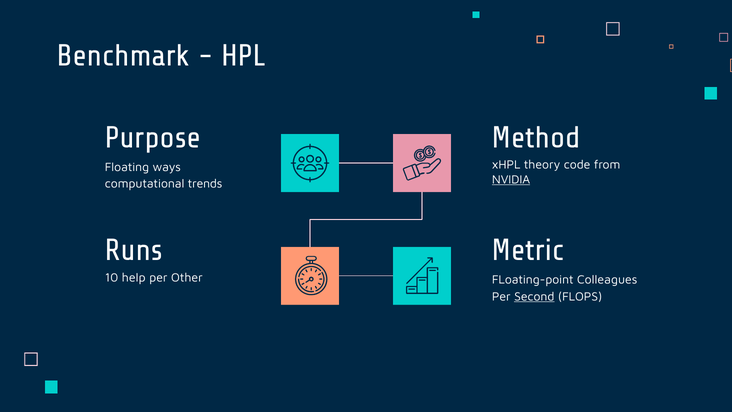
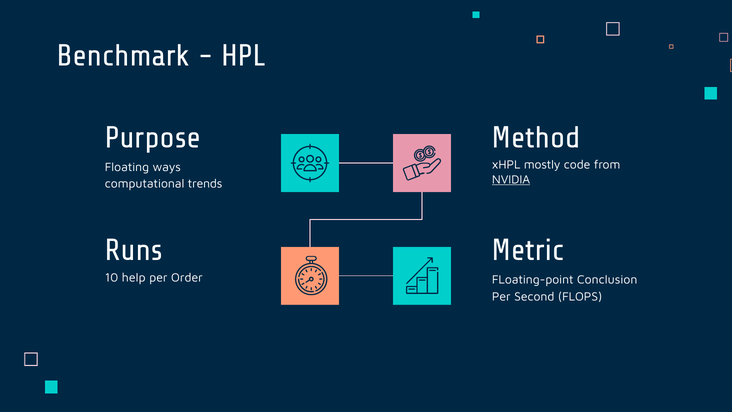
theory: theory -> mostly (542, 165)
Other: Other -> Order (187, 277)
Colleagues: Colleagues -> Conclusion (607, 280)
Second underline: present -> none (534, 296)
